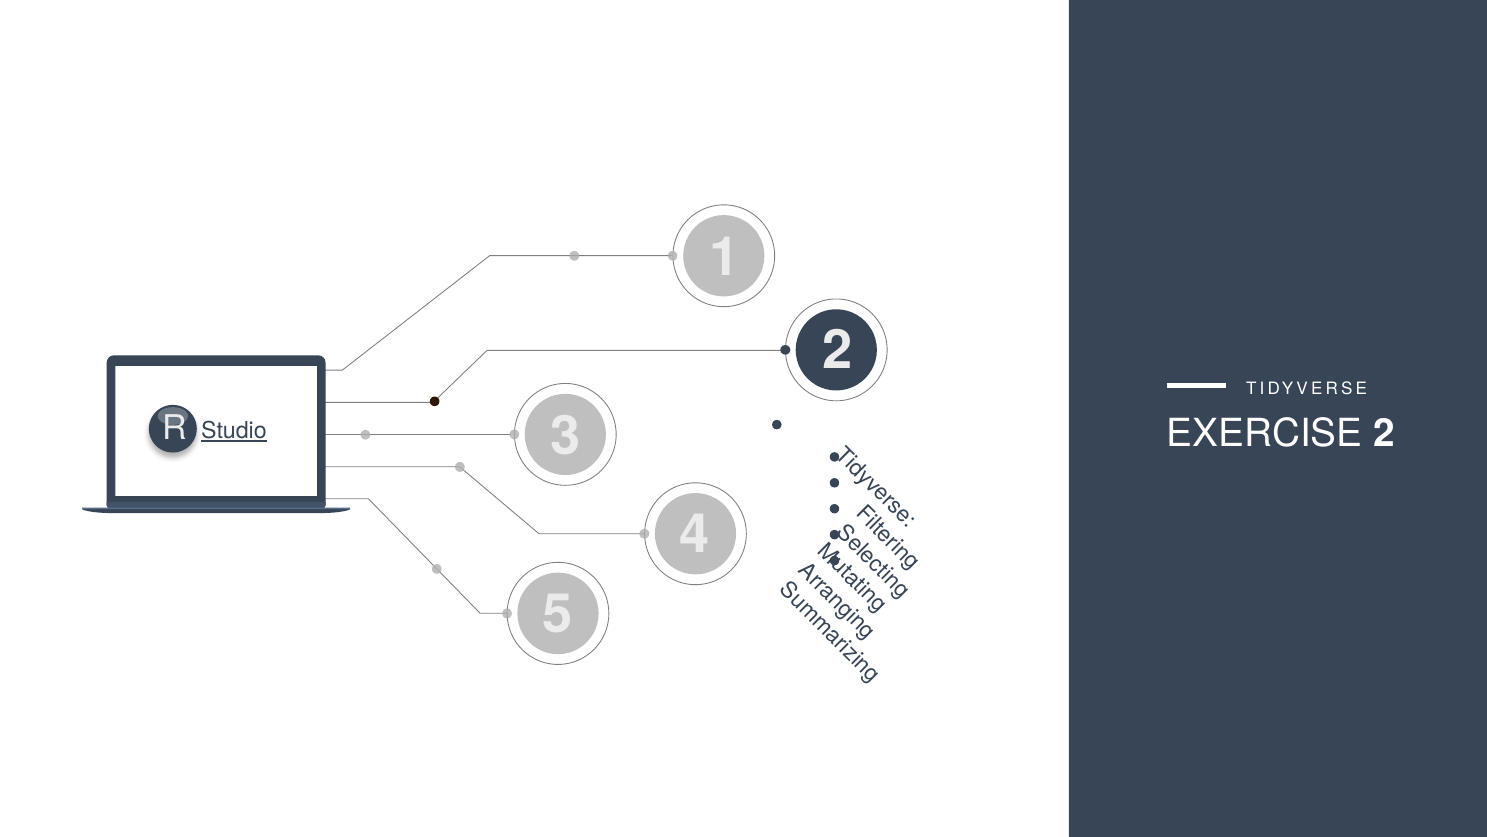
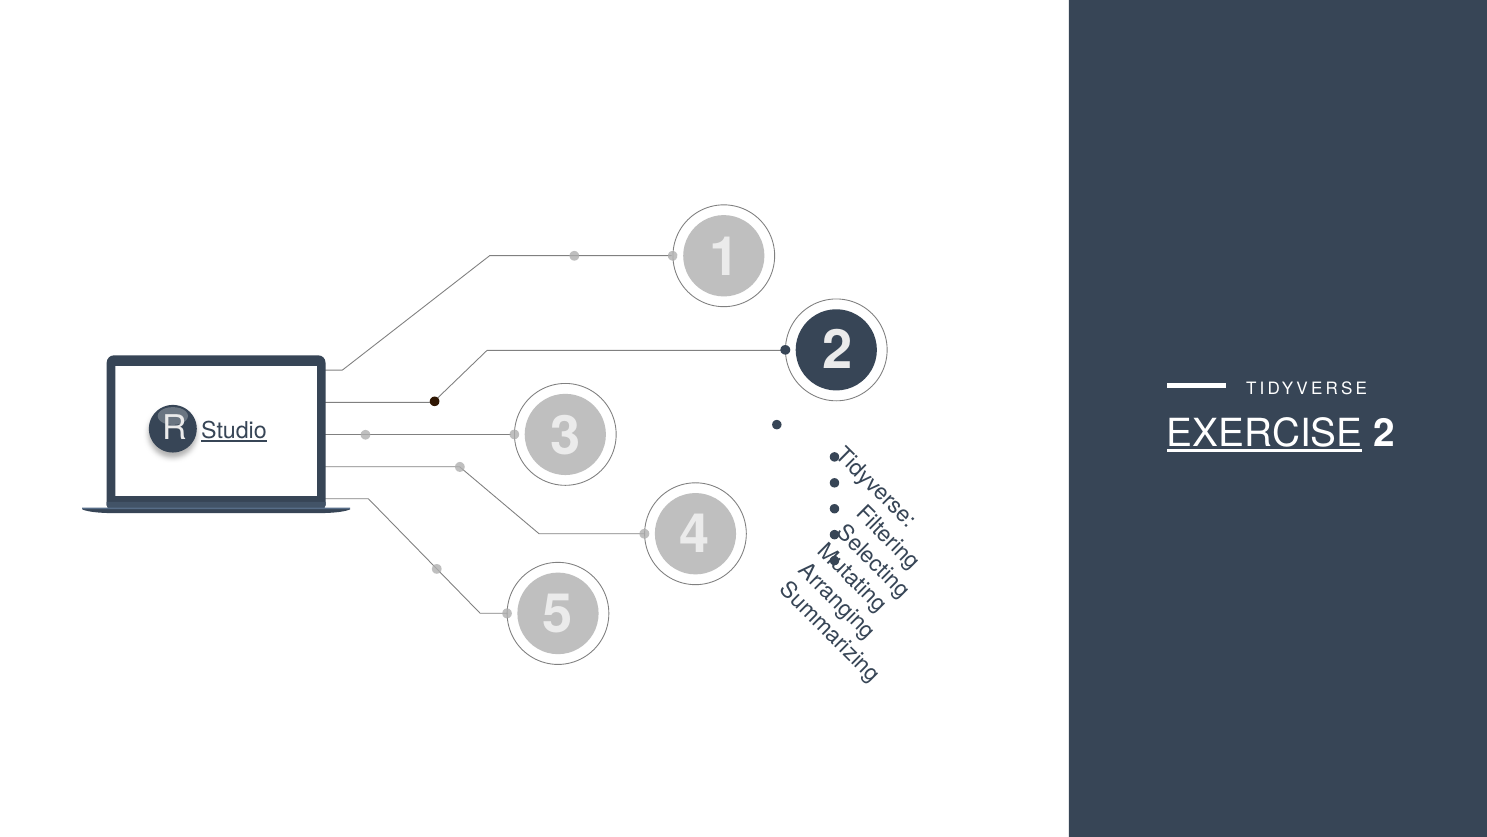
EXERCISE underline: none -> present (1265, 434)
